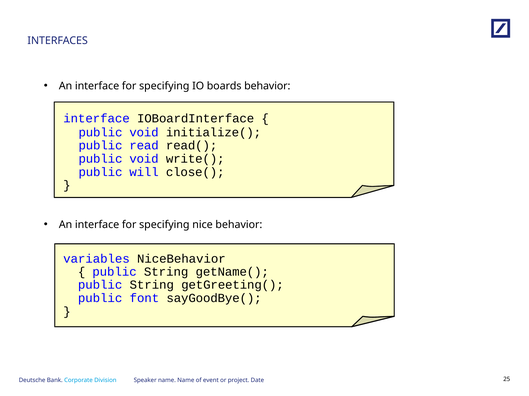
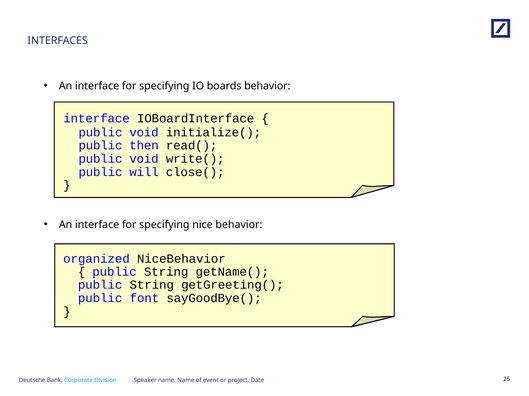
read: read -> then (144, 146)
variables: variables -> organized (96, 259)
